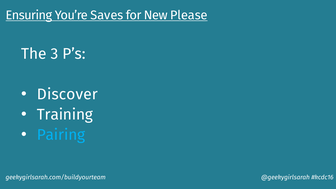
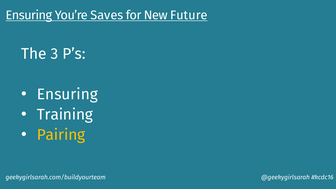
Please: Please -> Future (189, 15)
Discover: Discover -> Ensuring (67, 94)
Pairing colour: light blue -> yellow (61, 135)
